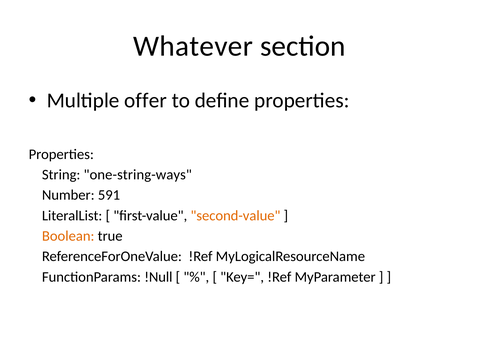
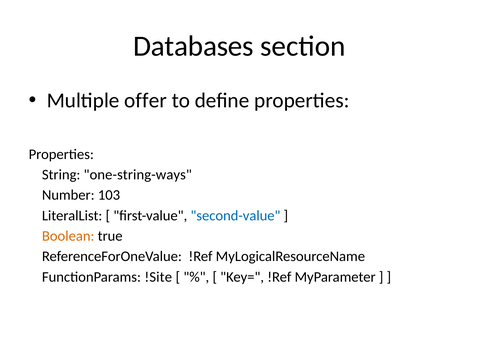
Whatever: Whatever -> Databases (193, 46)
591: 591 -> 103 (109, 195)
second-value colour: orange -> blue (235, 216)
!Null: !Null -> !Site (158, 277)
